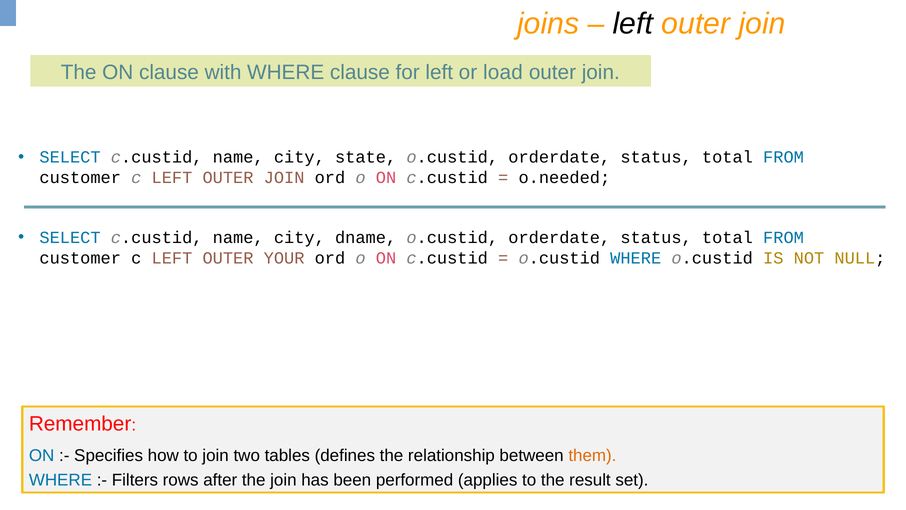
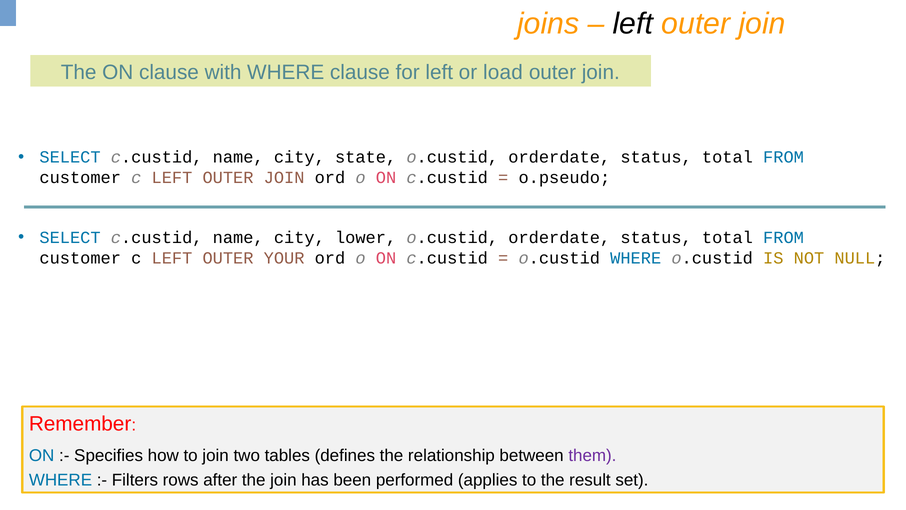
o.needed: o.needed -> o.pseudo (564, 178)
dname: dname -> lower (366, 238)
them colour: orange -> purple (592, 455)
